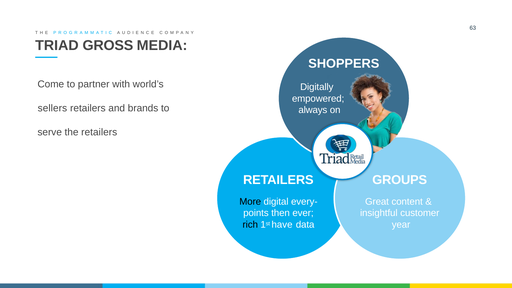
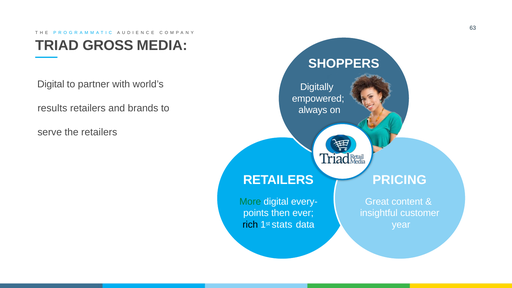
Come: Come -> Digital (51, 84)
sellers: sellers -> results (52, 108)
GROUPS: GROUPS -> PRICING (400, 180)
More colour: black -> green (250, 202)
have: have -> stats (282, 225)
